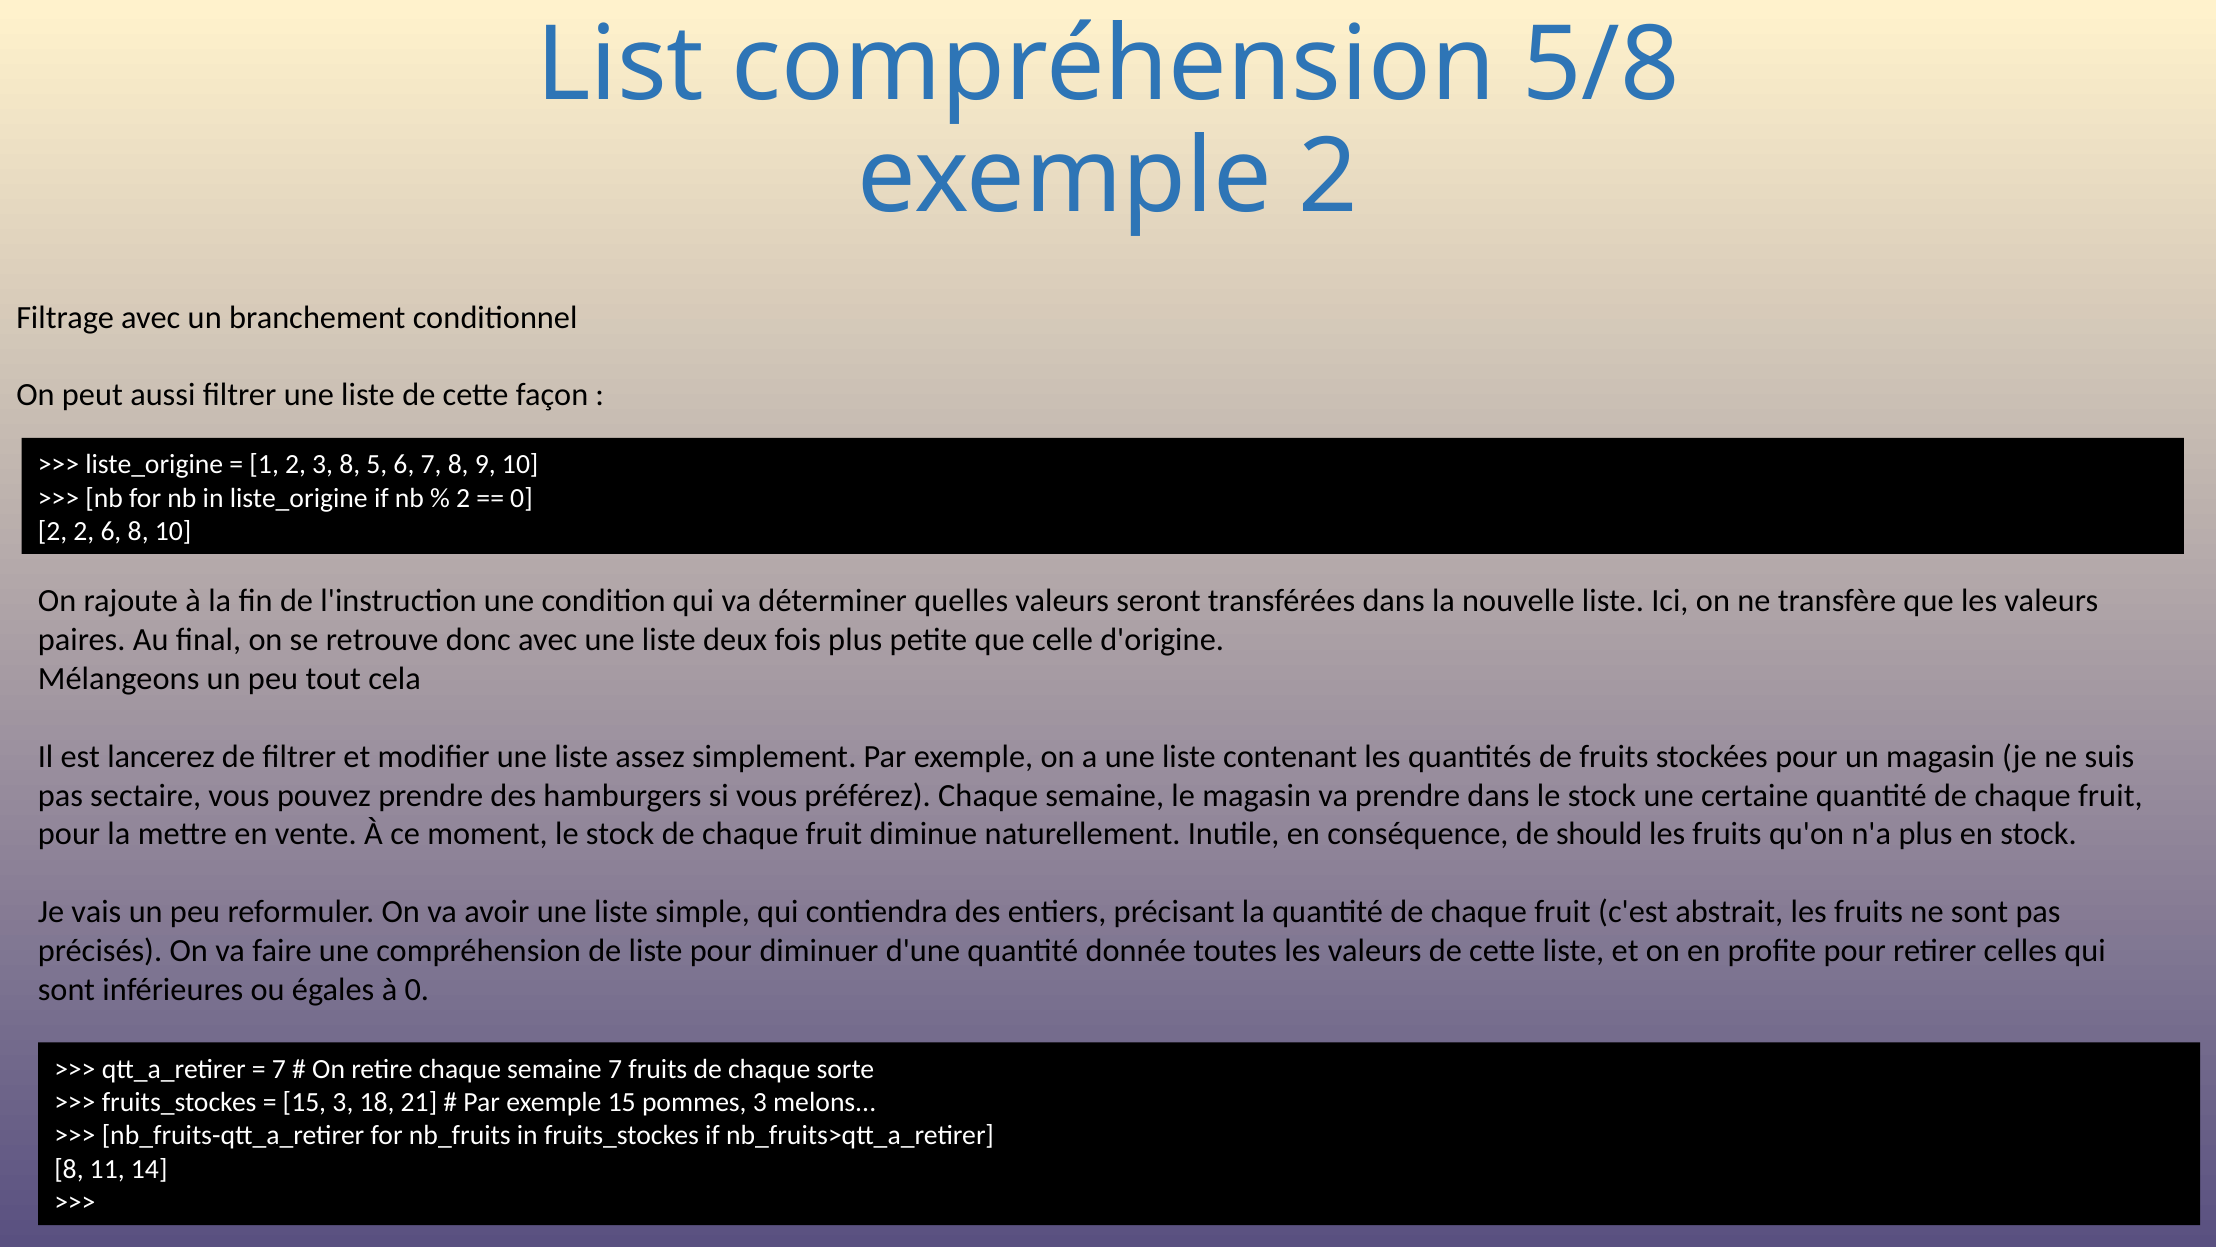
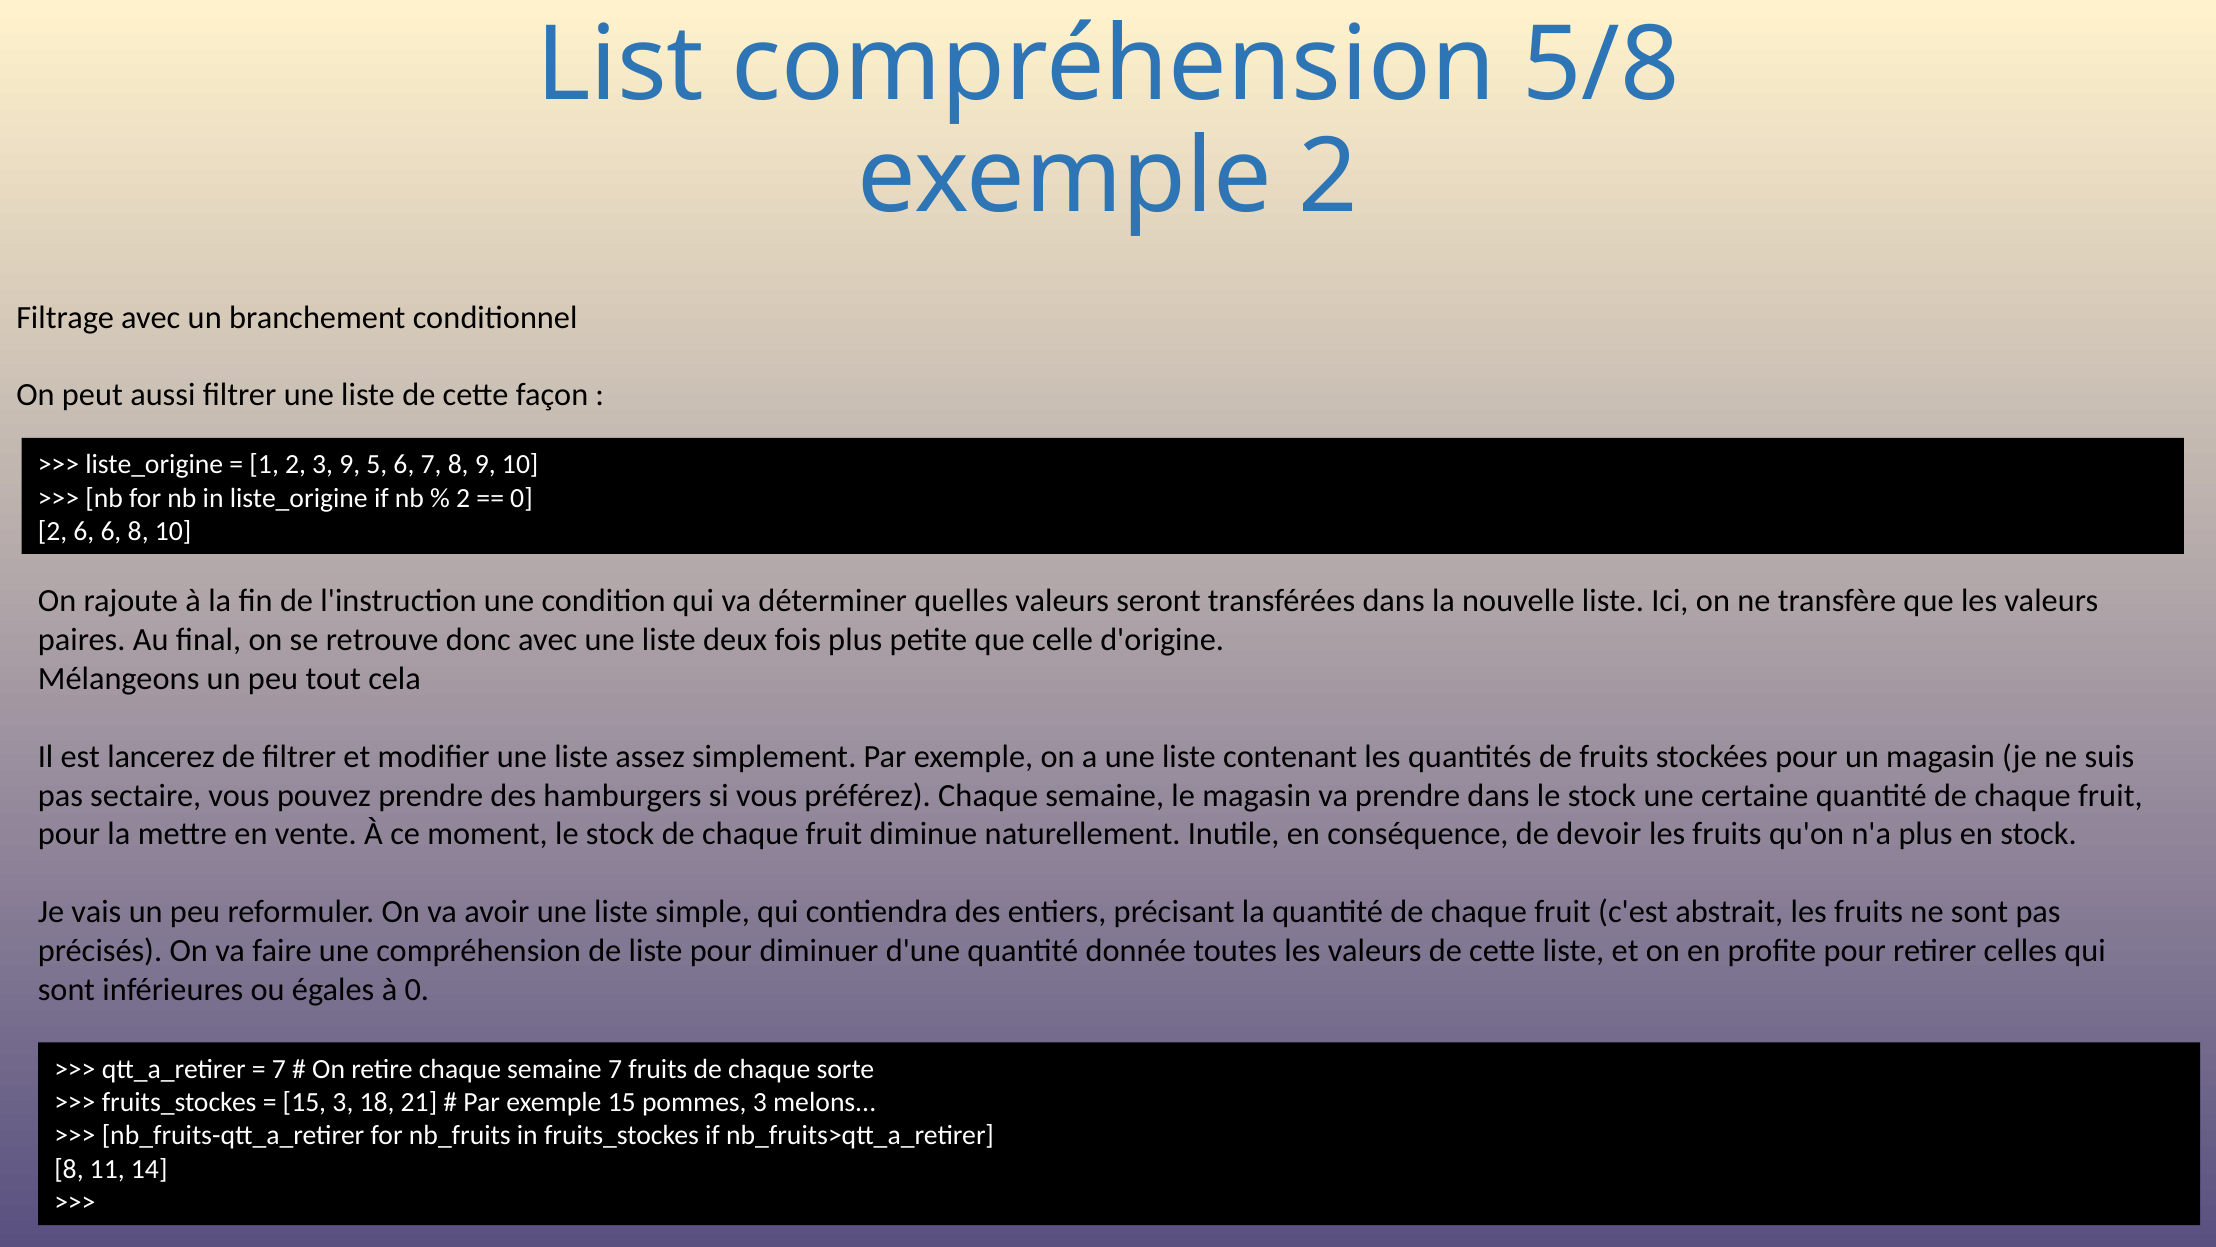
3 8: 8 -> 9 (350, 464)
2 2: 2 -> 6 (84, 531)
should: should -> devoir (1599, 834)
